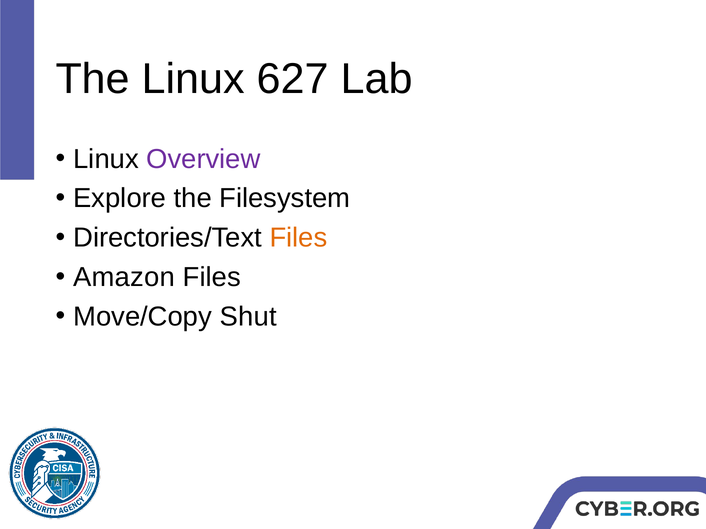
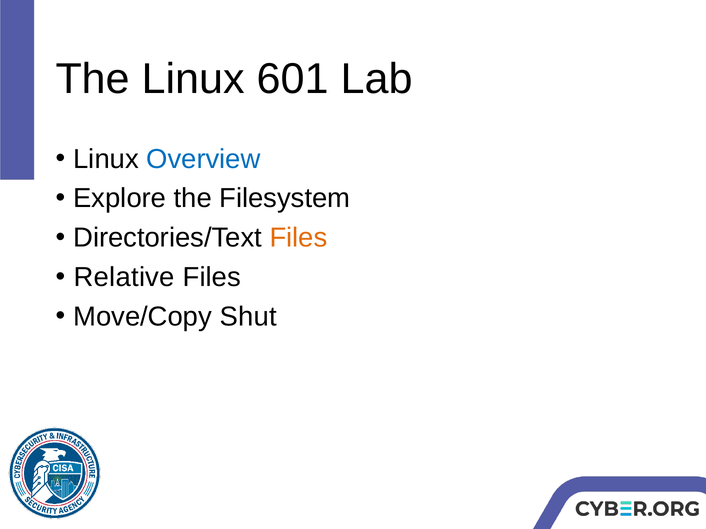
627: 627 -> 601 (293, 79)
Overview colour: purple -> blue (203, 159)
Amazon: Amazon -> Relative (124, 277)
